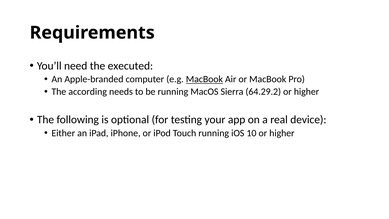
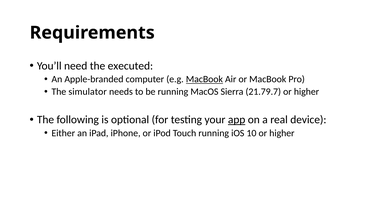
according: according -> simulator (88, 92)
64.29.2: 64.29.2 -> 21.79.7 (263, 92)
app underline: none -> present (237, 120)
